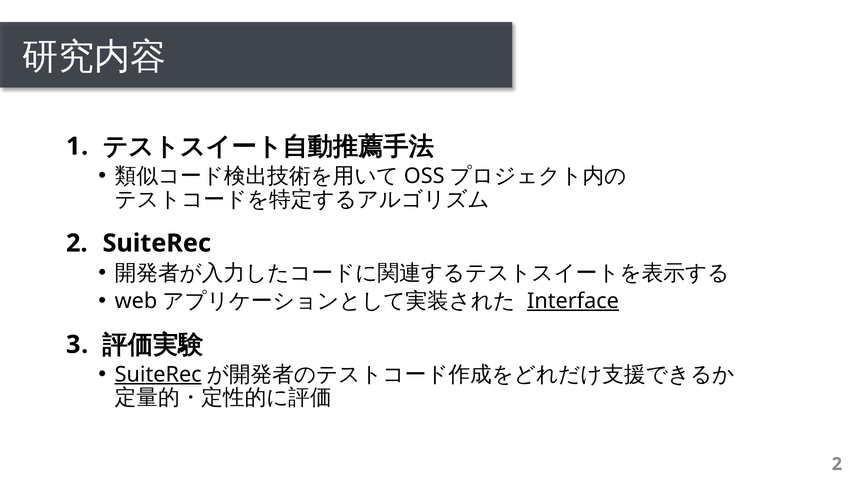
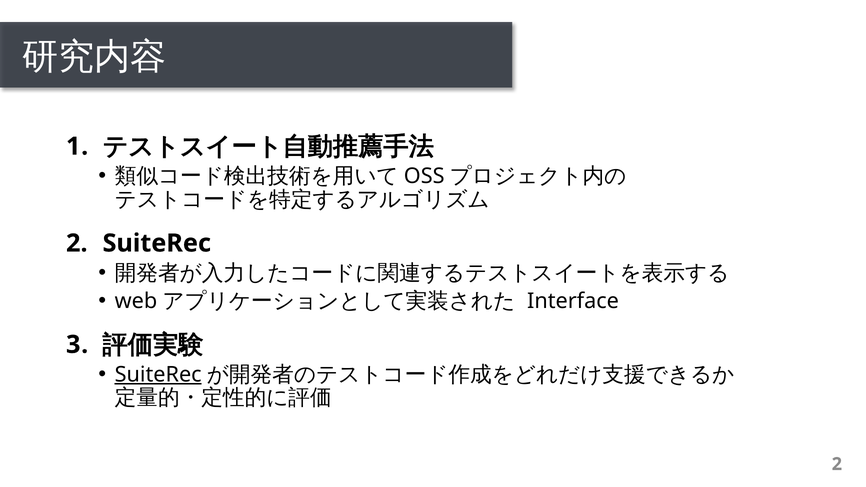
Interface underline: present -> none (573, 301)
